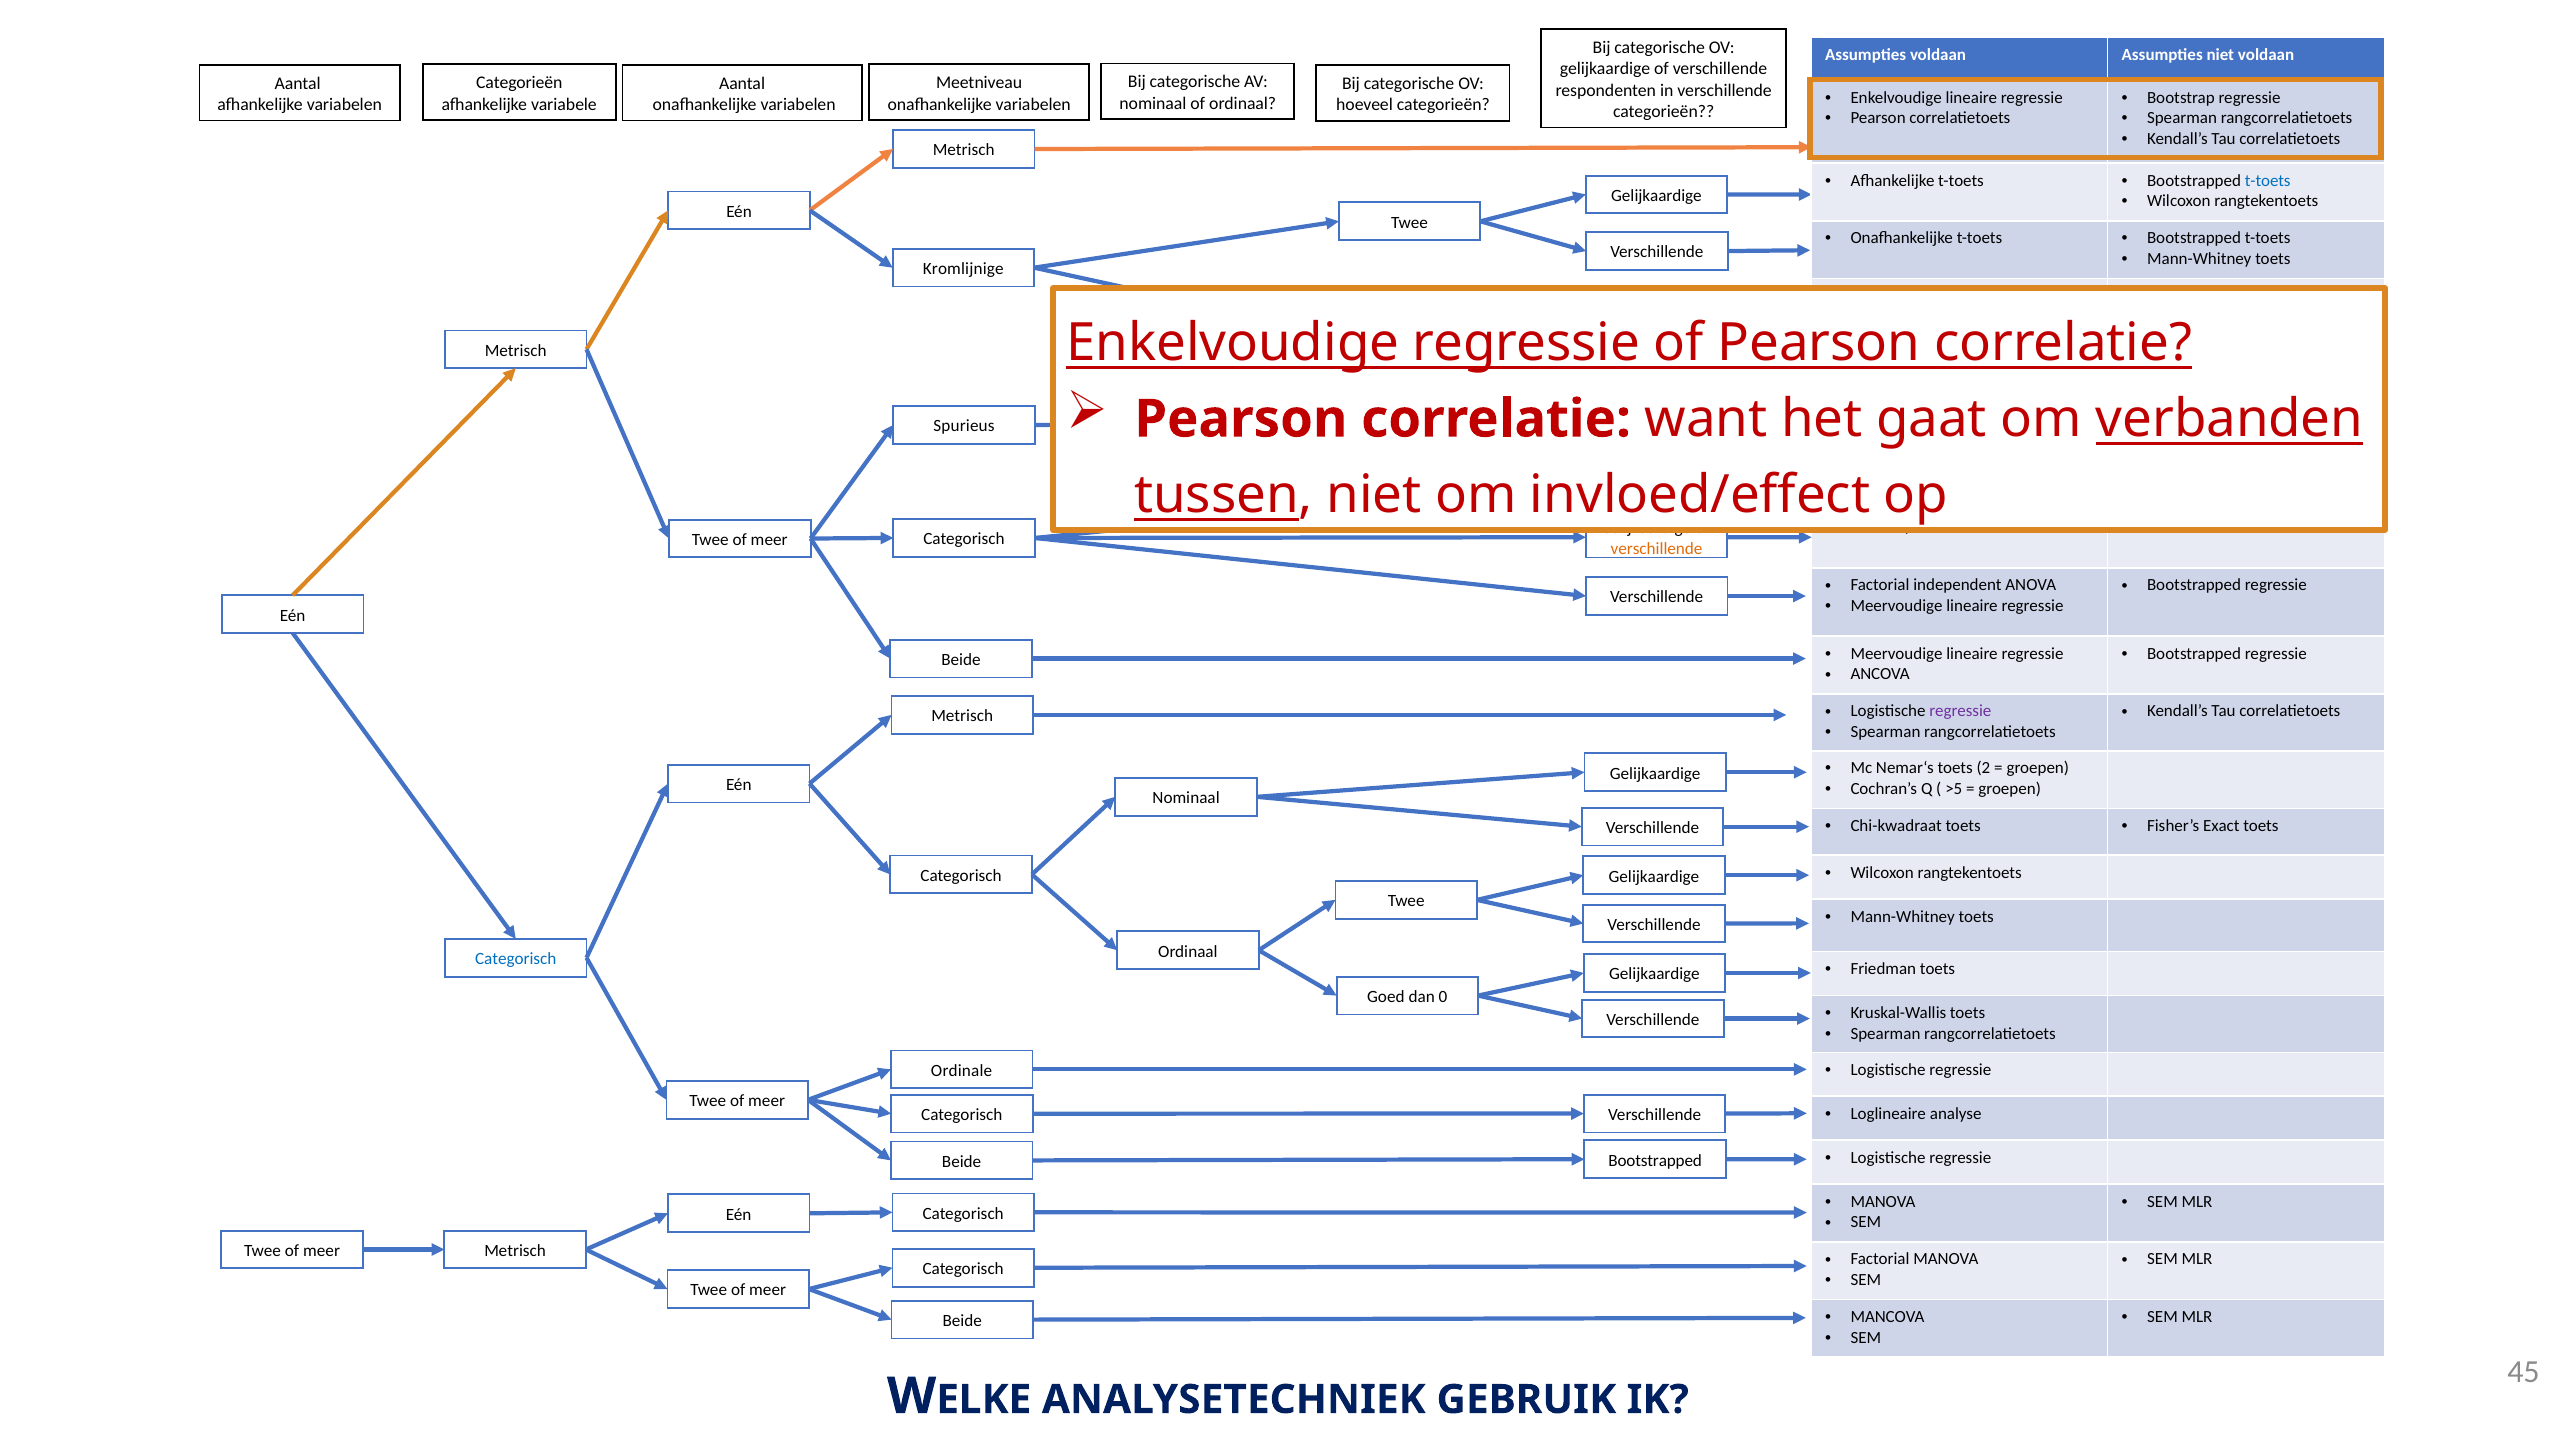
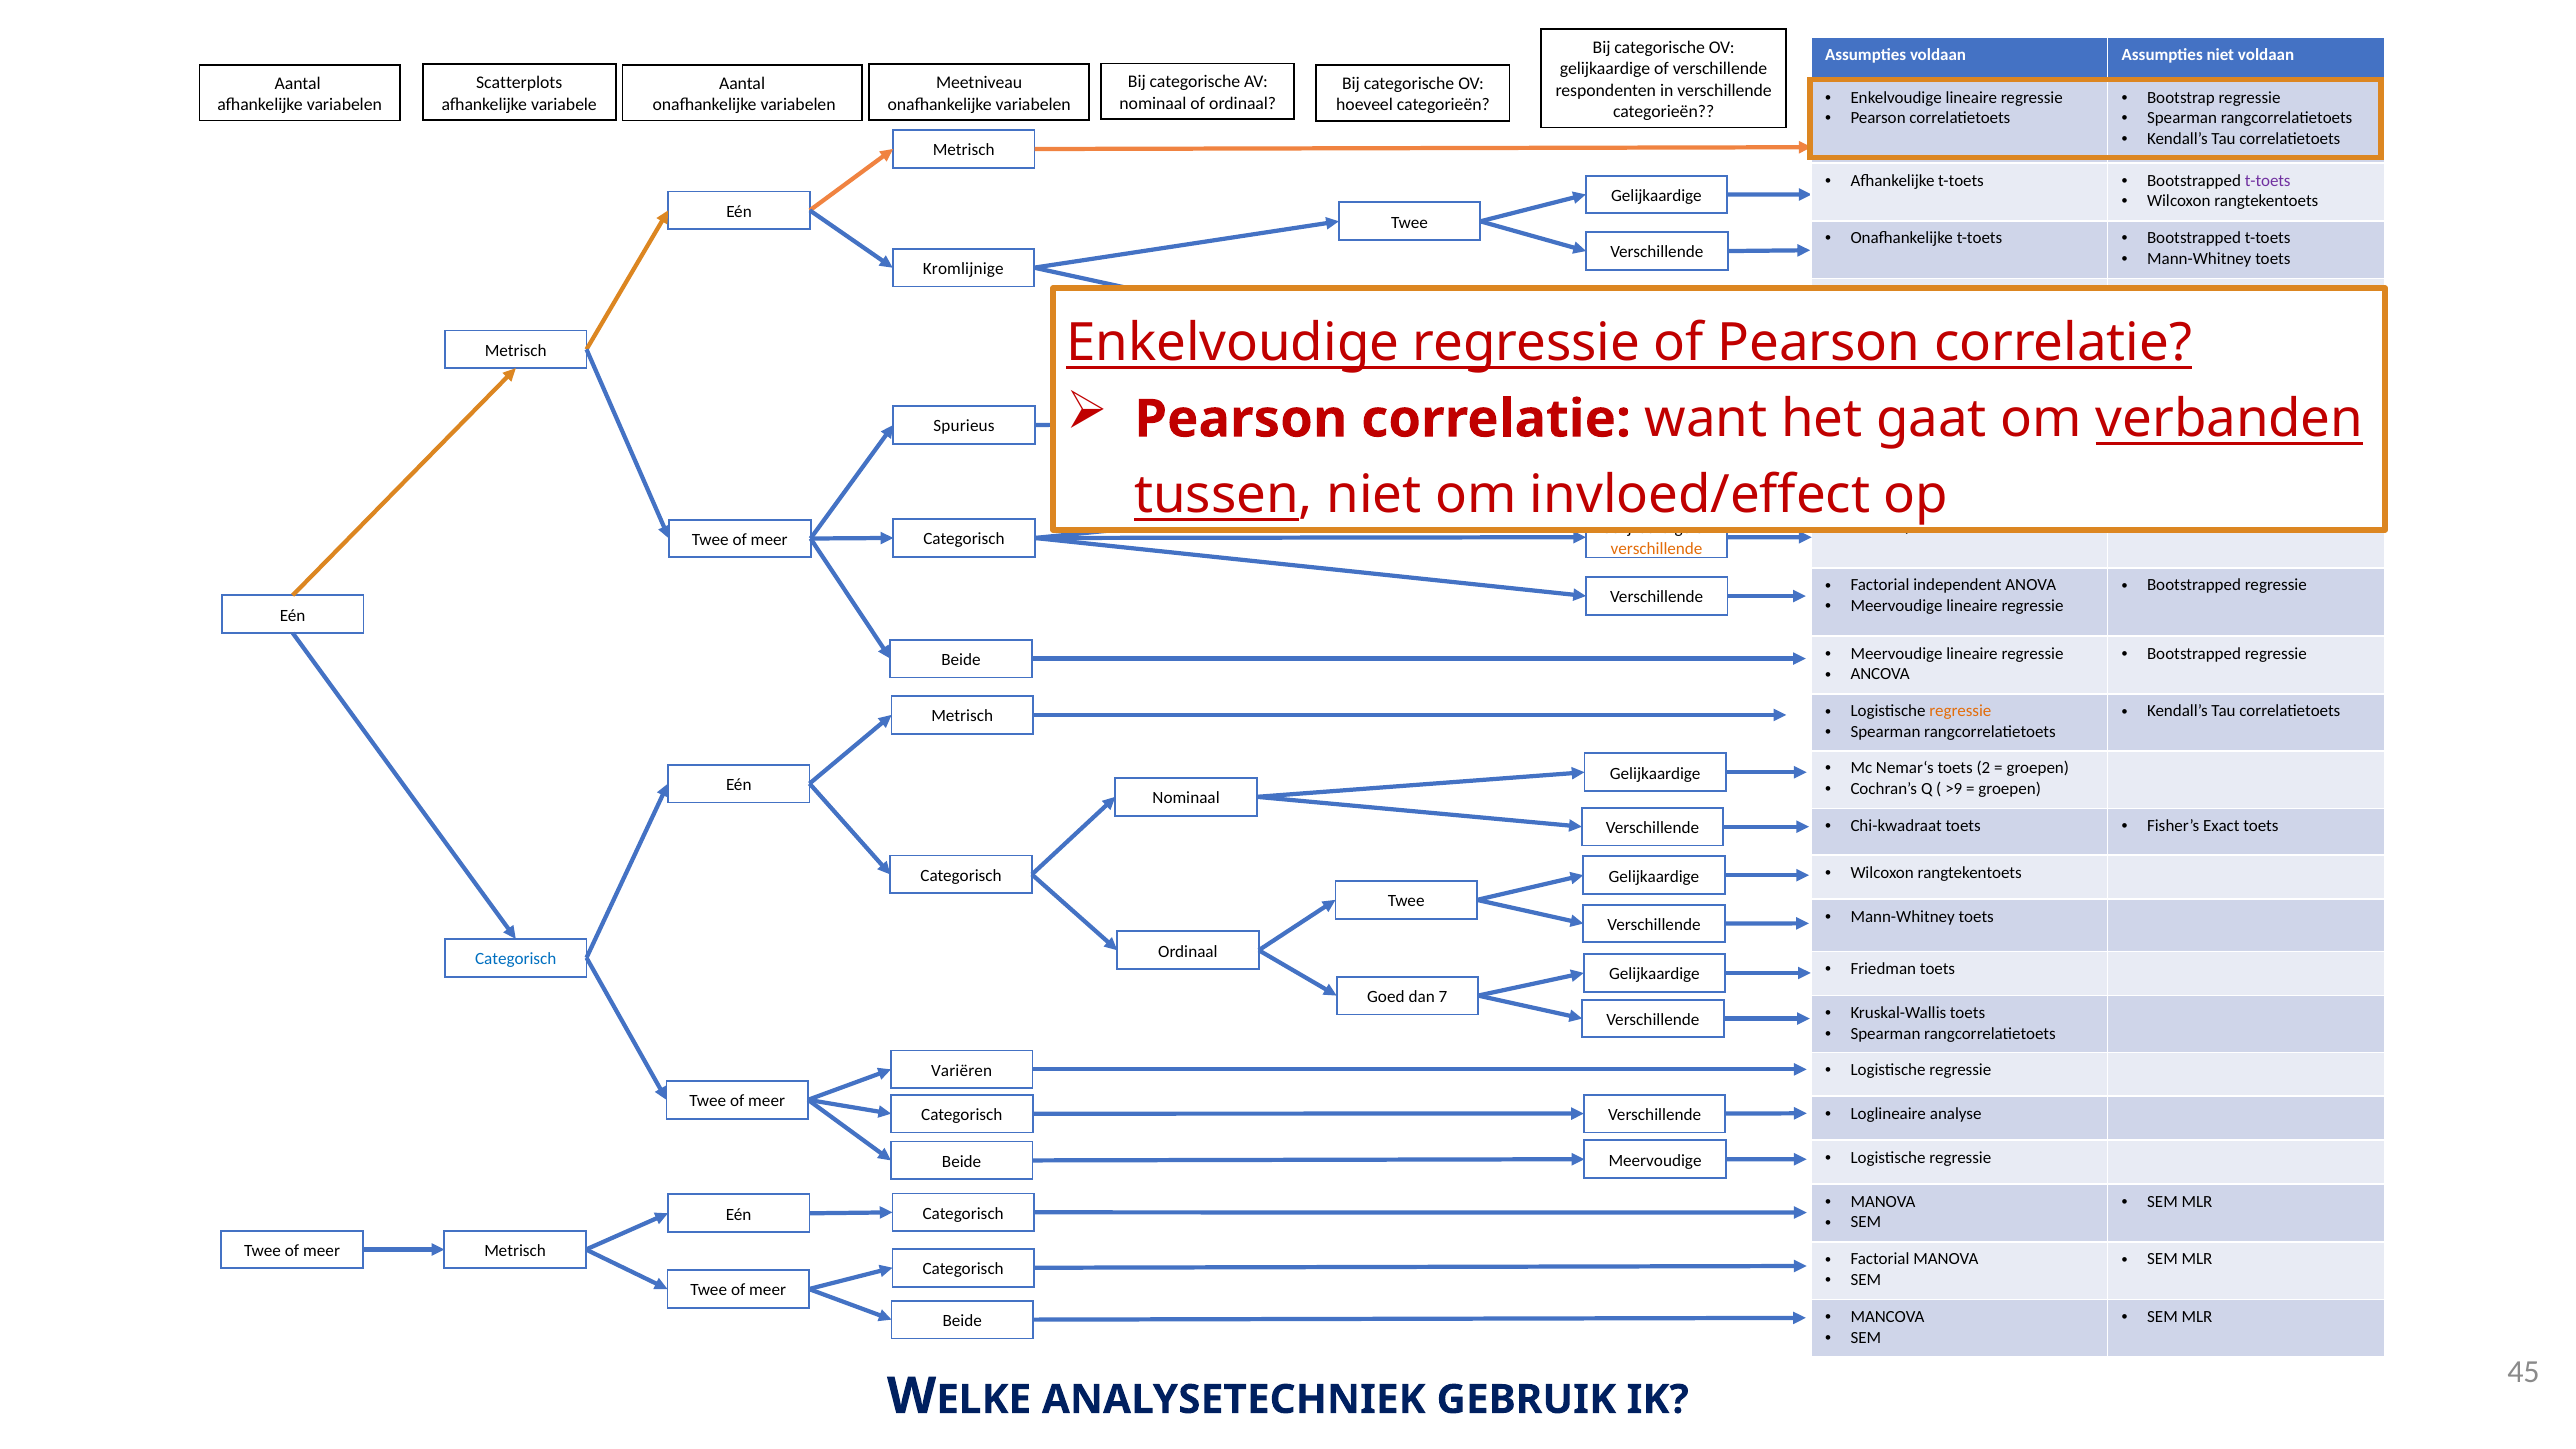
Categorieën: Categorieën -> Scatterplots (519, 83)
t-toets colour: blue -> purple (2268, 181)
regressie colour: purple -> orange (1960, 711)
>5: >5 -> >9 (1954, 789)
0: 0 -> 7 (1443, 997)
Ordinale: Ordinale -> Variëren (962, 1071)
Bootstrapped: Bootstrapped -> Meervoudige (1655, 1161)
